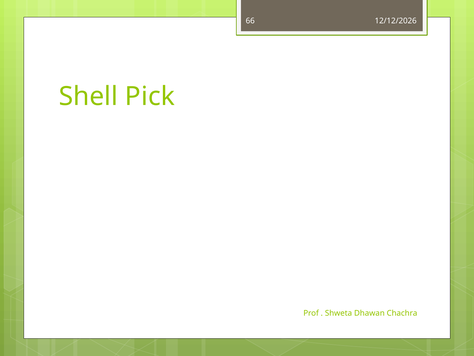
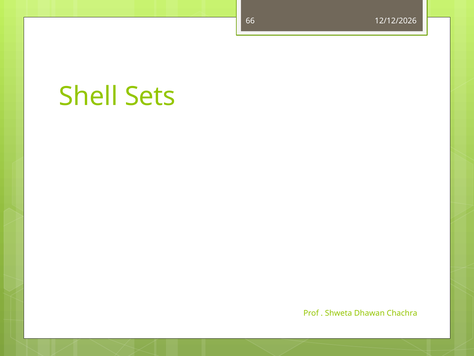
Pick: Pick -> Sets (150, 96)
